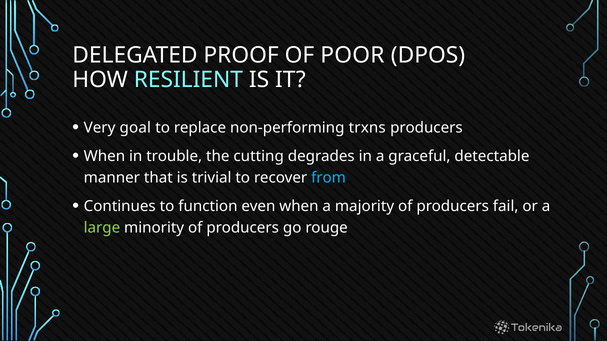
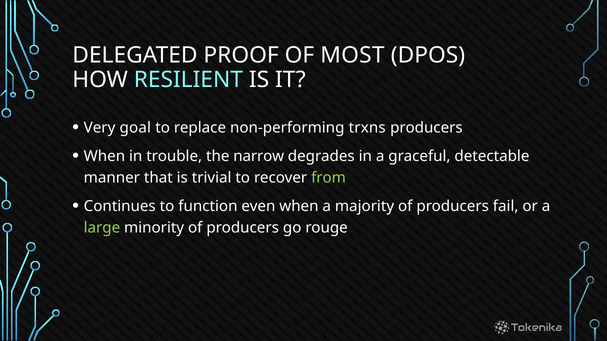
POOR: POOR -> MOST (352, 55)
cutting: cutting -> narrow (259, 156)
from colour: light blue -> light green (329, 178)
